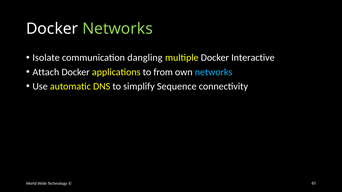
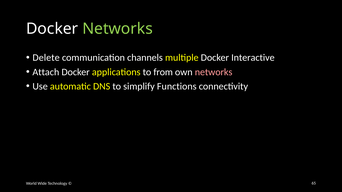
Isolate: Isolate -> Delete (46, 58)
dangling: dangling -> channels (145, 58)
networks colour: light blue -> pink (214, 72)
Sequence: Sequence -> Functions (177, 86)
